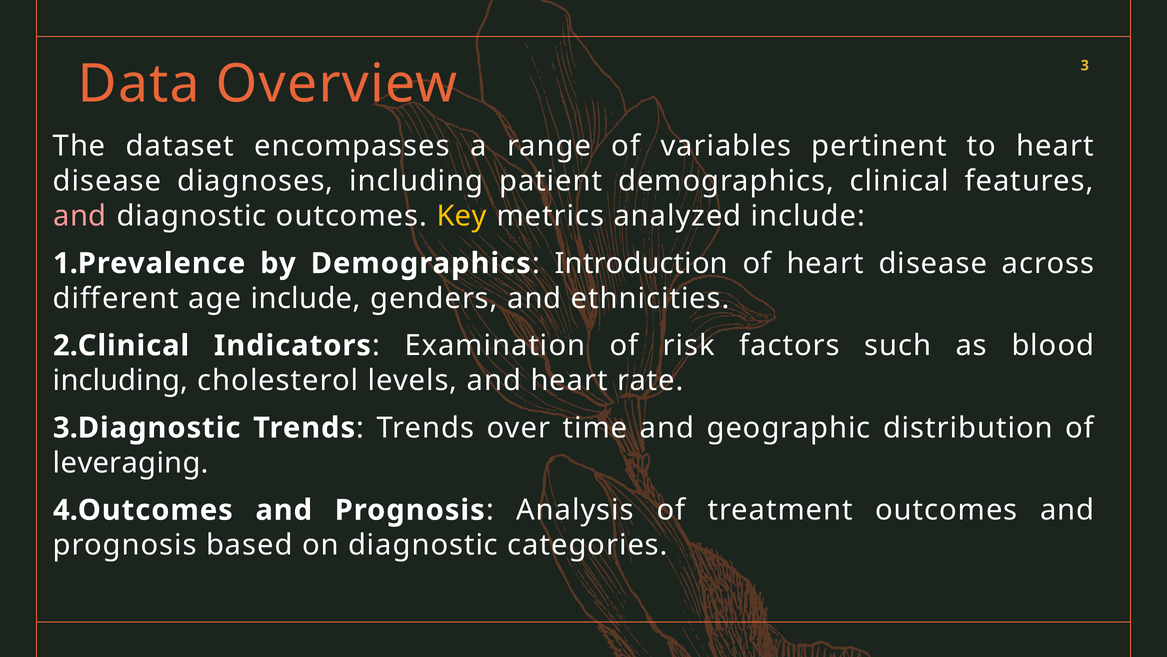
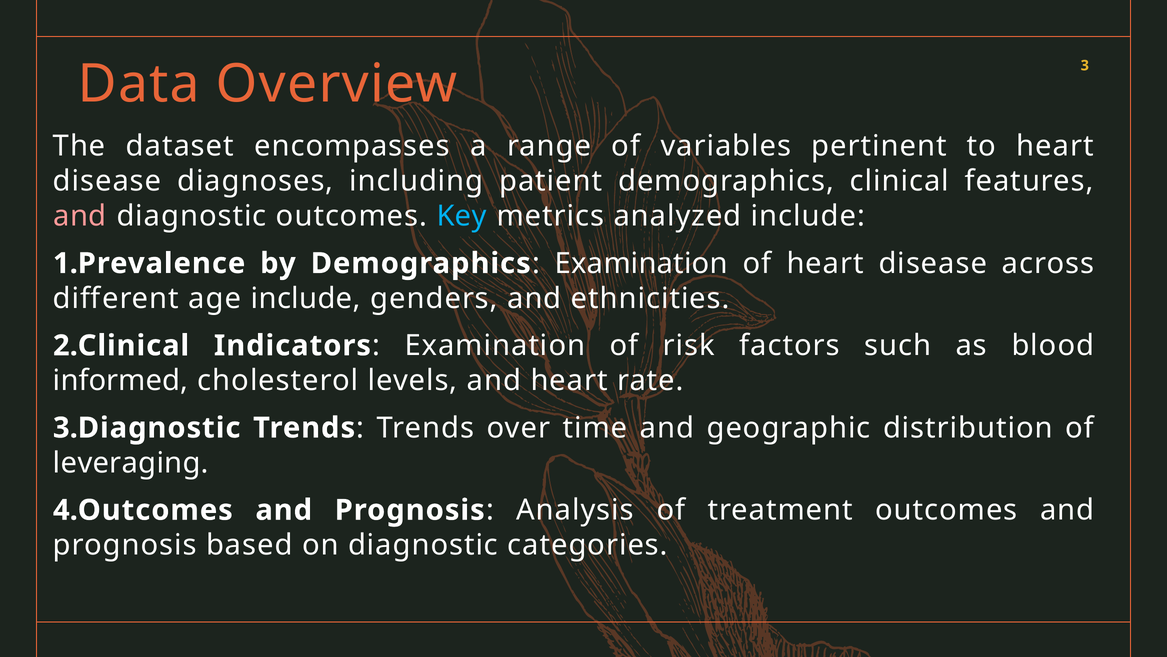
Key colour: yellow -> light blue (462, 216)
Introduction: Introduction -> Examination (641, 263)
including: including -> informed (121, 380)
